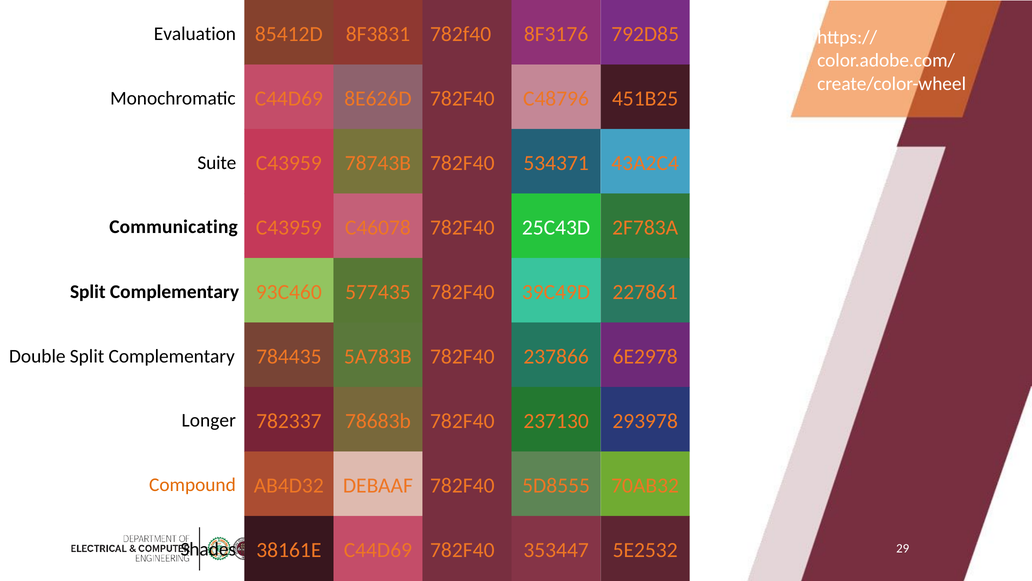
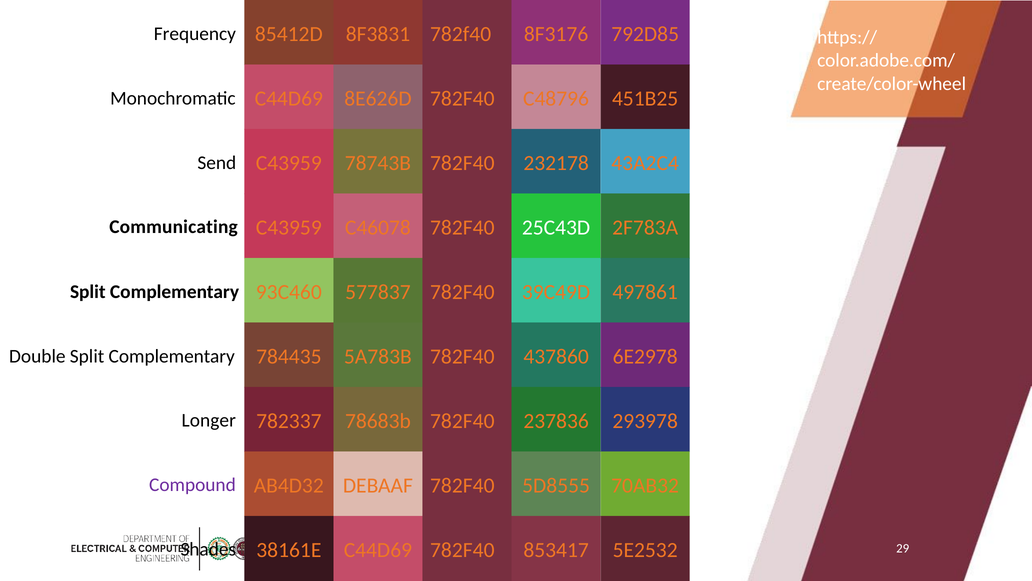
Evaluation: Evaluation -> Frequency (195, 34)
Suite: Suite -> Send (217, 162)
534371: 534371 -> 232178 (556, 163)
577435: 577435 -> 577837 (378, 292)
227861: 227861 -> 497861 (645, 292)
237866: 237866 -> 437860 (556, 356)
237130: 237130 -> 237836 (556, 421)
Compound colour: orange -> purple (192, 485)
353447: 353447 -> 853417 (556, 550)
